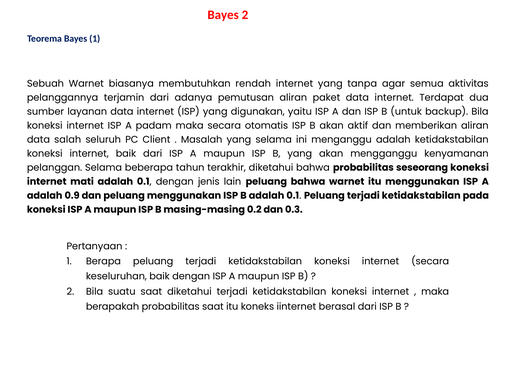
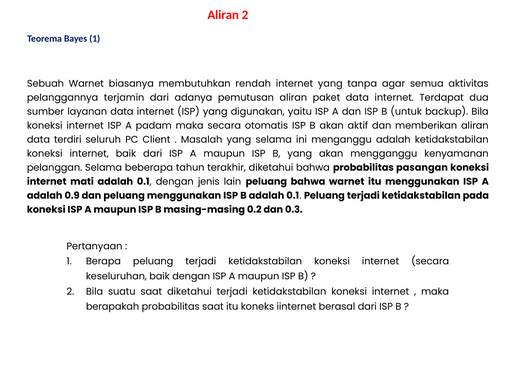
Bayes: Bayes -> Aliran (223, 15)
salah: salah -> terdiri (68, 140)
seseorang: seseorang -> pasangan (422, 168)
